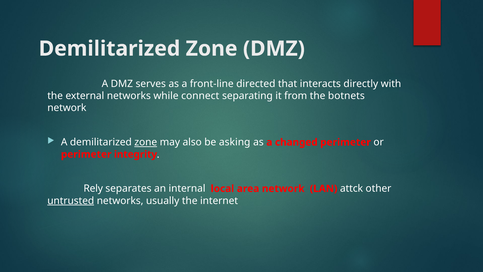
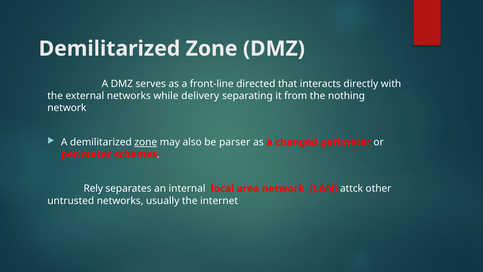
connect: connect -> delivery (200, 96)
botnets: botnets -> nothing (346, 96)
asking: asking -> parser (235, 142)
integrity: integrity -> schemes (136, 154)
untrusted underline: present -> none (71, 200)
